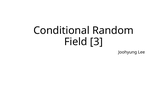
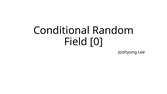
3: 3 -> 0 (96, 42)
